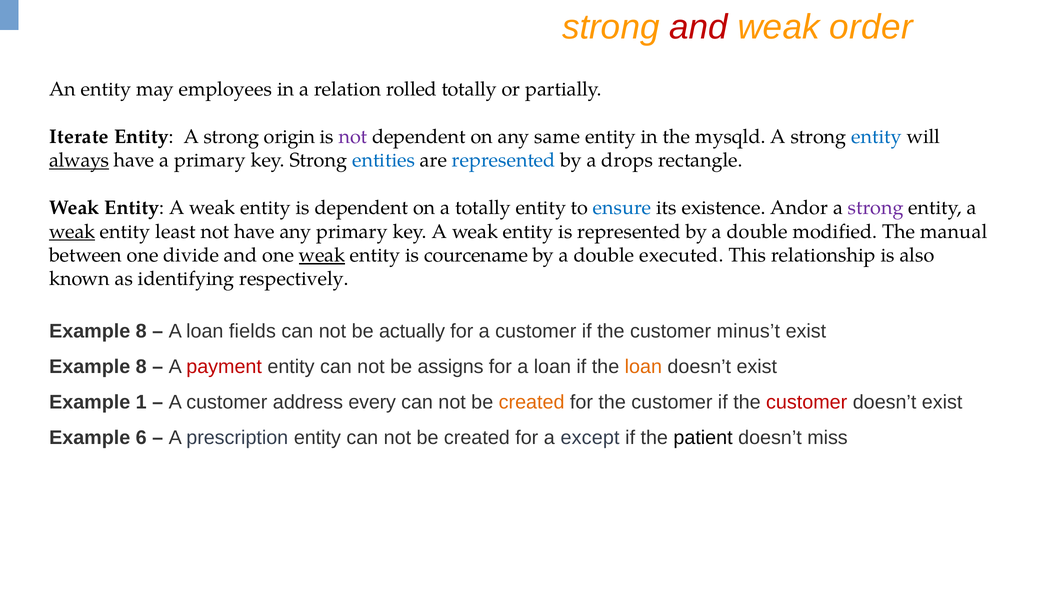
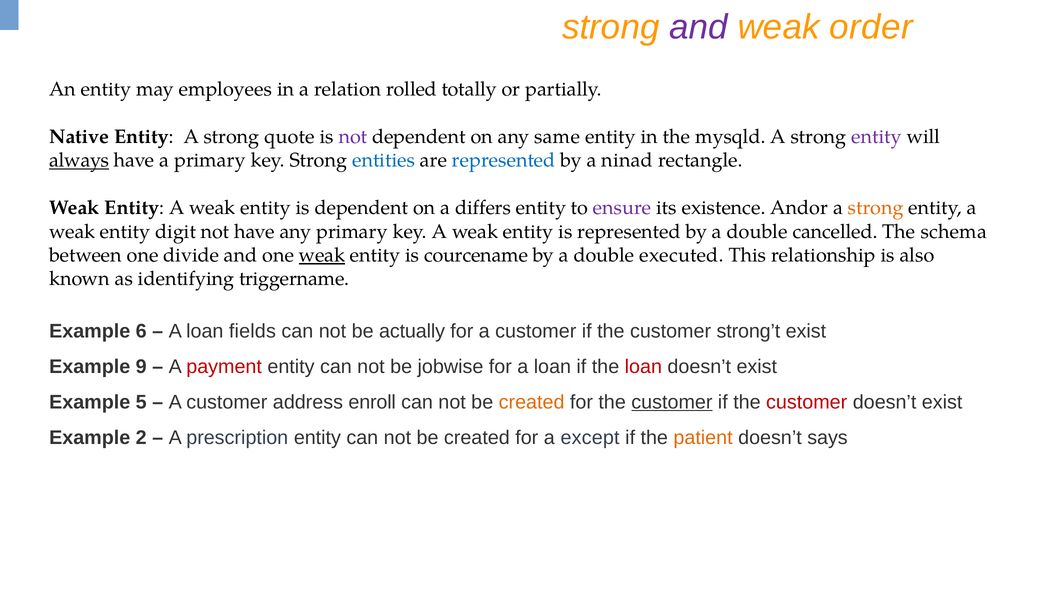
and colour: red -> purple (699, 27)
Iterate: Iterate -> Native (79, 137)
origin: origin -> quote (289, 137)
entity colour: blue -> purple (876, 137)
drops: drops -> ninad (627, 161)
a totally: totally -> differs (483, 208)
ensure colour: blue -> purple (622, 208)
strong colour: purple -> orange (876, 208)
weak underline: present -> none (72, 232)
least: least -> digit (176, 232)
modified: modified -> cancelled (835, 232)
manual: manual -> schema (954, 232)
respectively: respectively -> triggername (294, 279)
8: 8 -> 6 (141, 331)
minus’t: minus’t -> strong’t (748, 331)
8: 8 -> 9 (141, 367)
assigns: assigns -> jobwise (450, 367)
loan colour: orange -> red (643, 367)
1: 1 -> 5 (141, 402)
every: every -> enroll (372, 402)
customer underline: none -> present (672, 402)
6: 6 -> 2 (141, 438)
patient colour: black -> orange (703, 438)
miss: miss -> says (827, 438)
